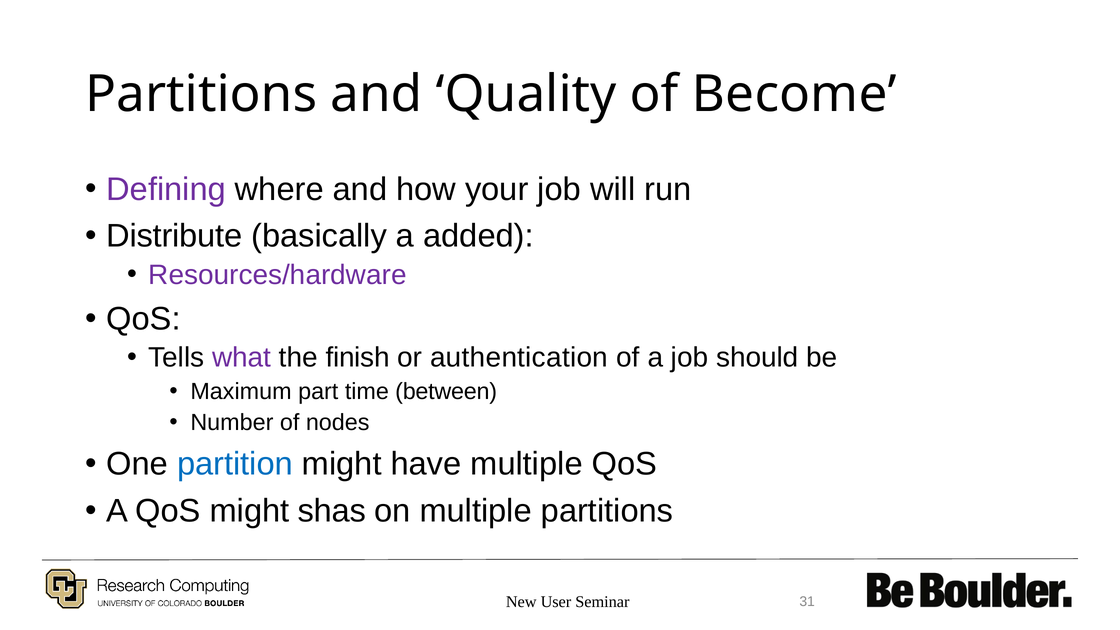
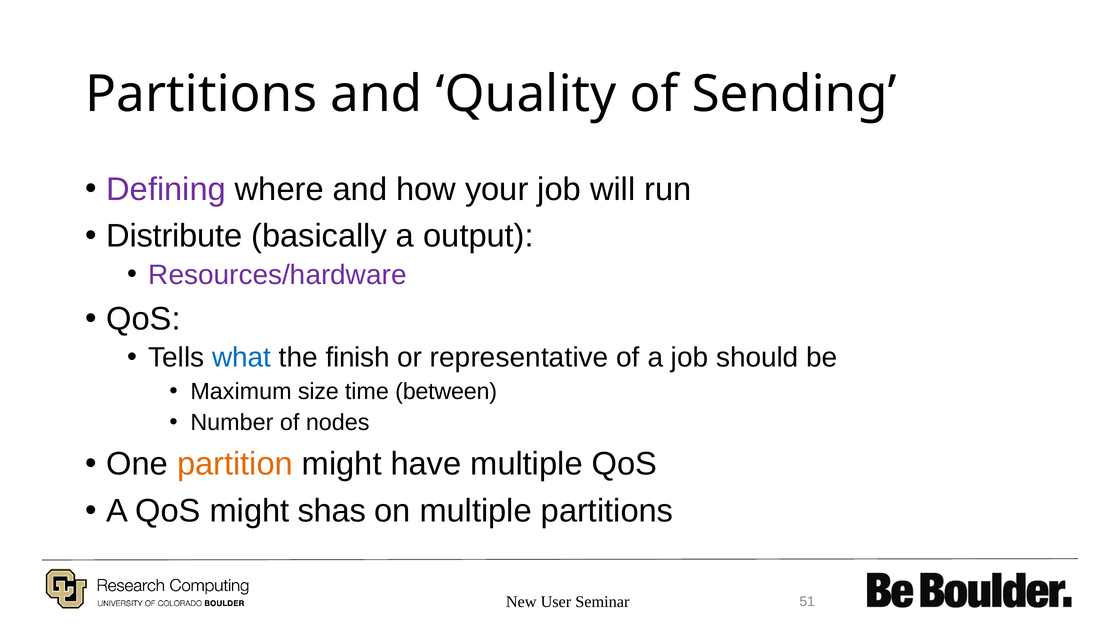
Become: Become -> Sending (794, 94)
added: added -> output (478, 236)
what colour: purple -> blue (242, 358)
authentication: authentication -> representative (519, 358)
part: part -> size (318, 391)
partition colour: blue -> orange (235, 464)
31: 31 -> 51 (807, 602)
